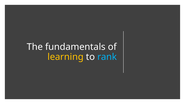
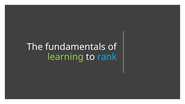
learning colour: yellow -> light green (66, 57)
